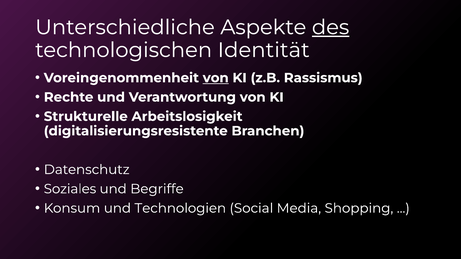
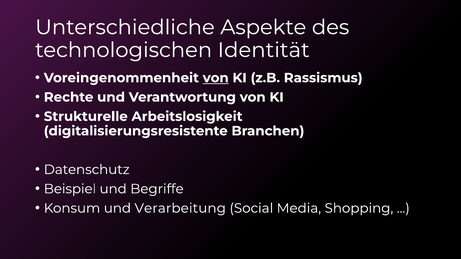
des underline: present -> none (331, 27)
Soziales: Soziales -> Beispiel (70, 189)
Technologien: Technologien -> Verarbeitung (180, 208)
